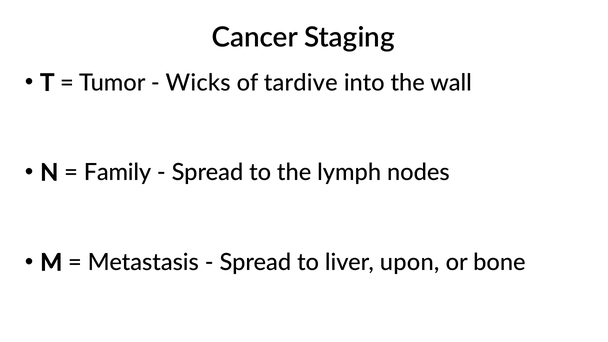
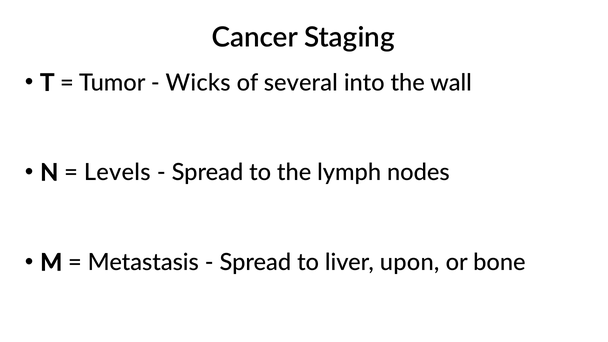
tardive: tardive -> several (301, 83)
Family: Family -> Levels (117, 173)
